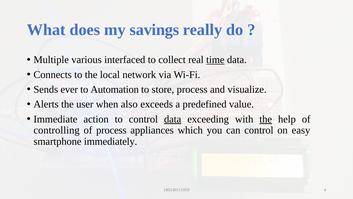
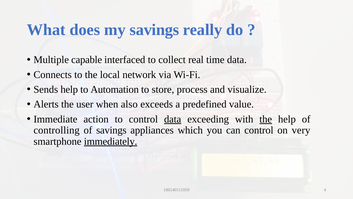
various: various -> capable (87, 60)
time underline: present -> none (215, 60)
Sends ever: ever -> help (69, 89)
of process: process -> savings (111, 130)
easy: easy -> very (301, 130)
immediately underline: none -> present (111, 141)
